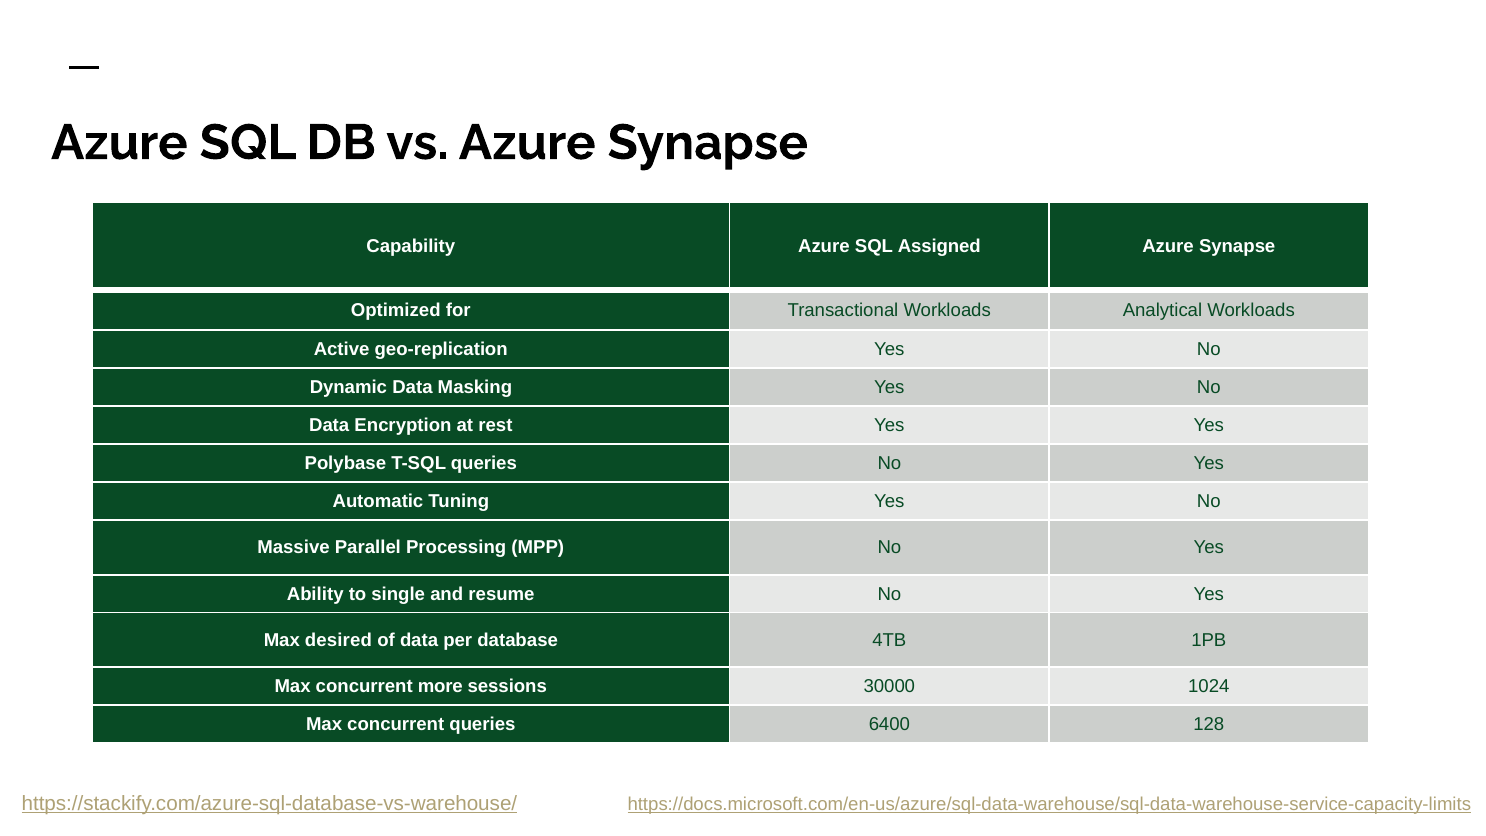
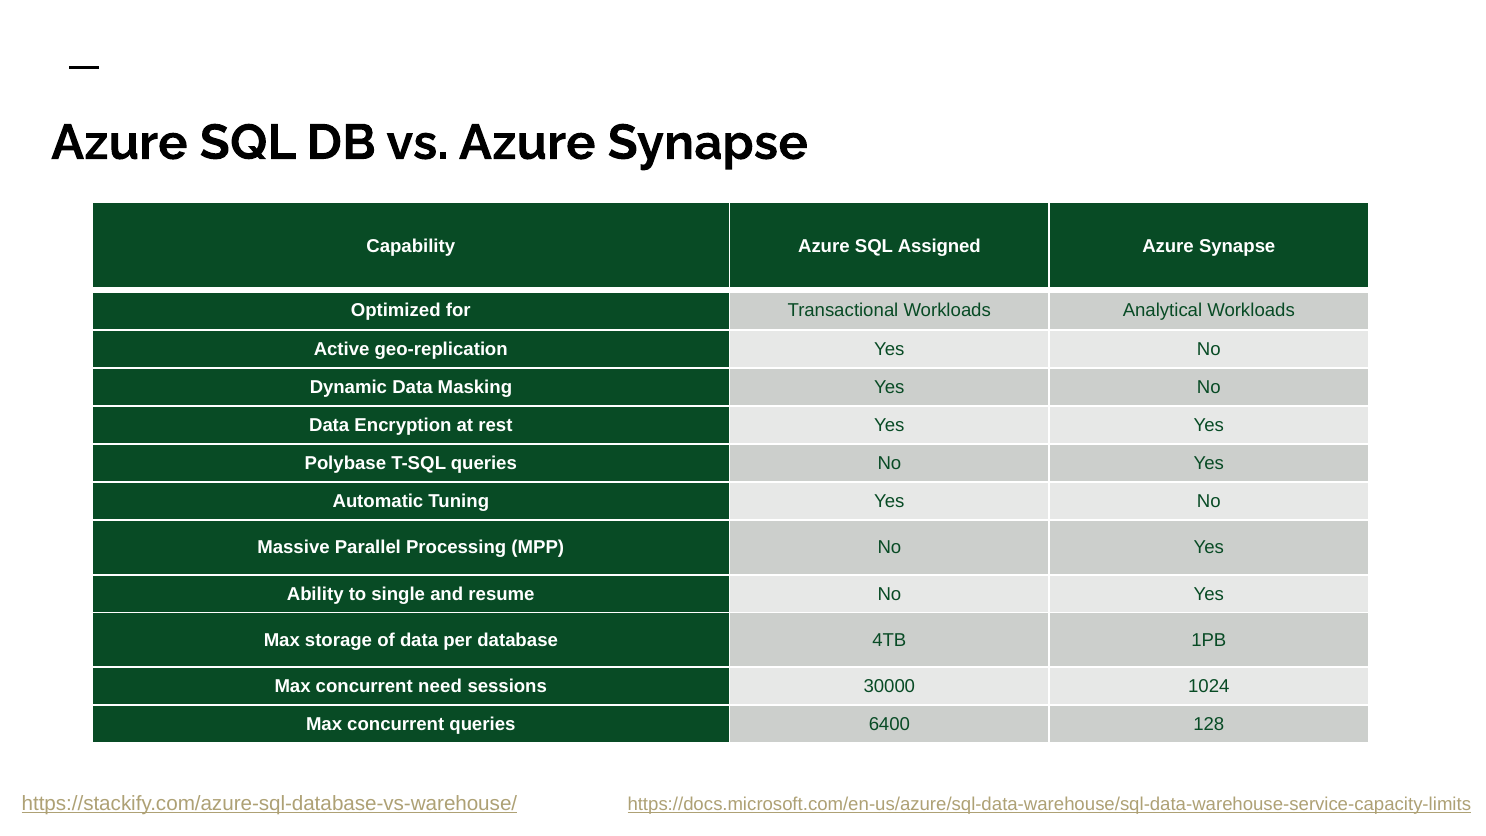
desired: desired -> storage (339, 640)
more: more -> need (440, 686)
